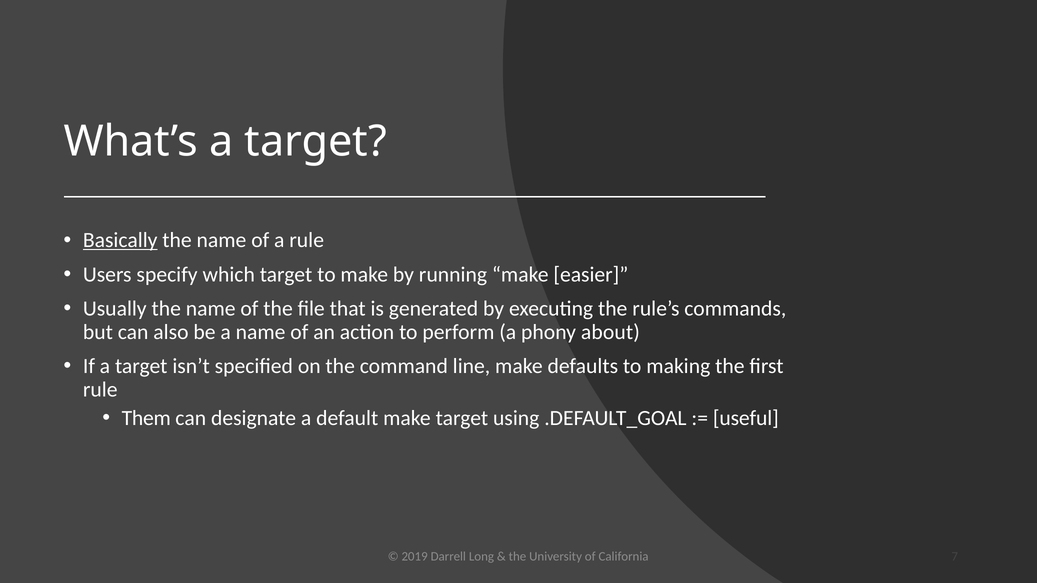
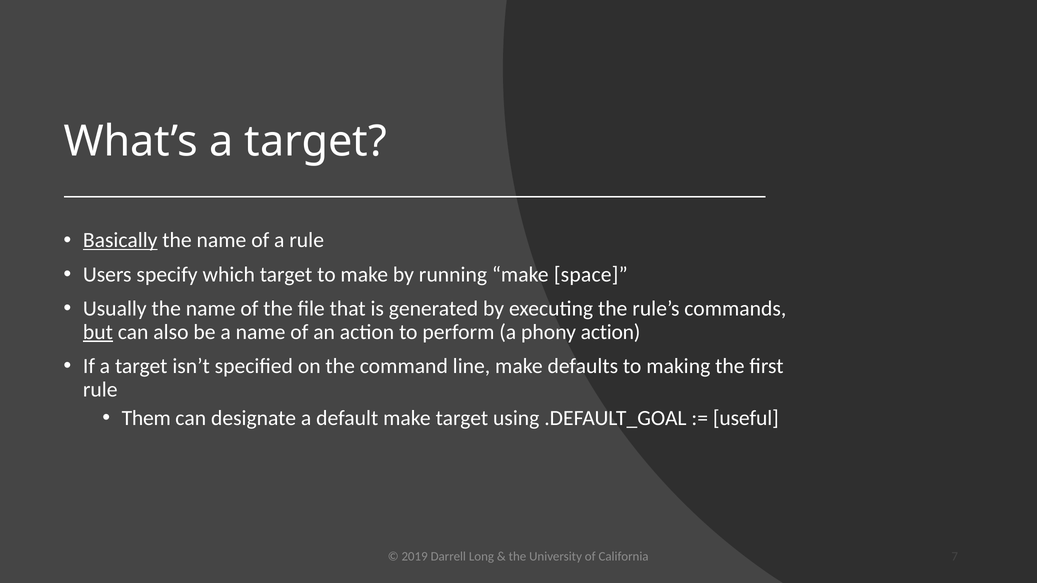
easier: easier -> space (591, 275)
but underline: none -> present (98, 332)
phony about: about -> action (611, 332)
